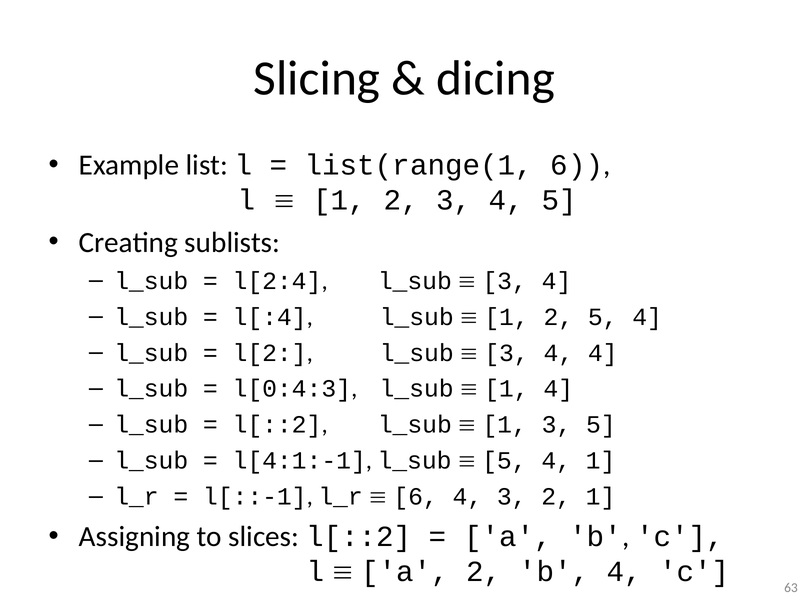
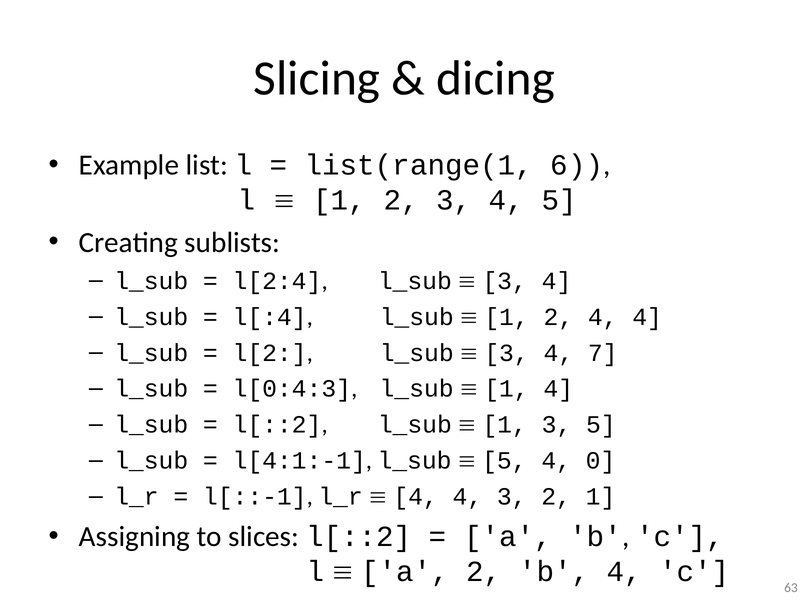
2 5: 5 -> 4 (603, 317)
4 4: 4 -> 7 (603, 353)
4 1: 1 -> 0 (601, 461)
6: 6 -> 4 (416, 497)
